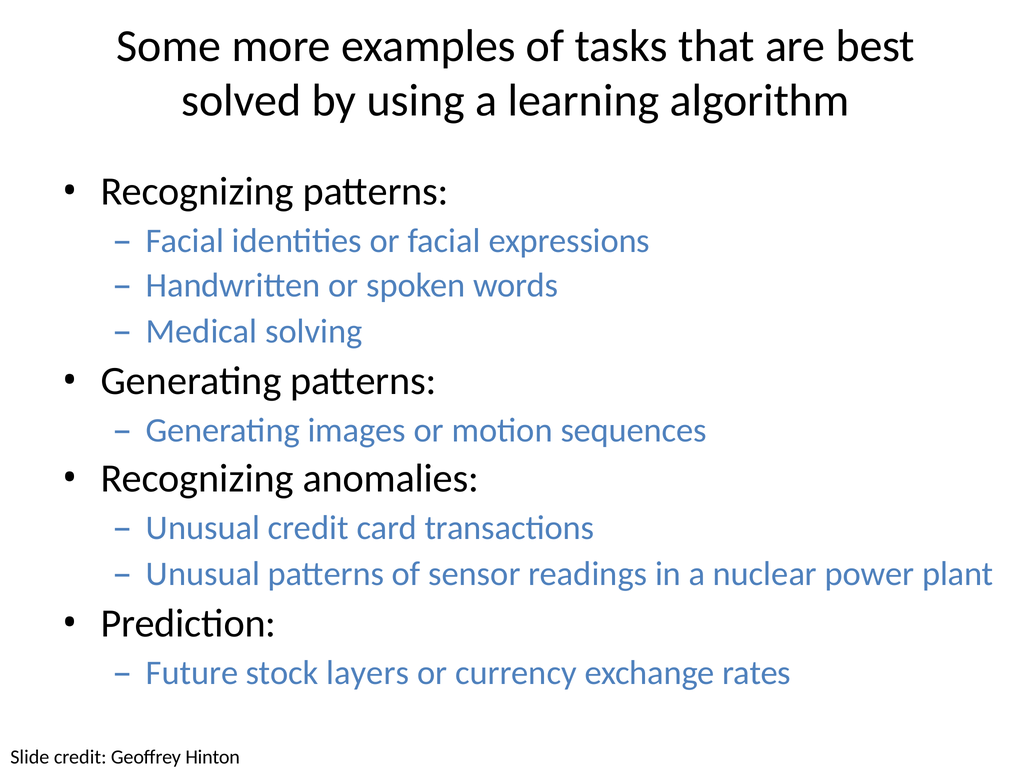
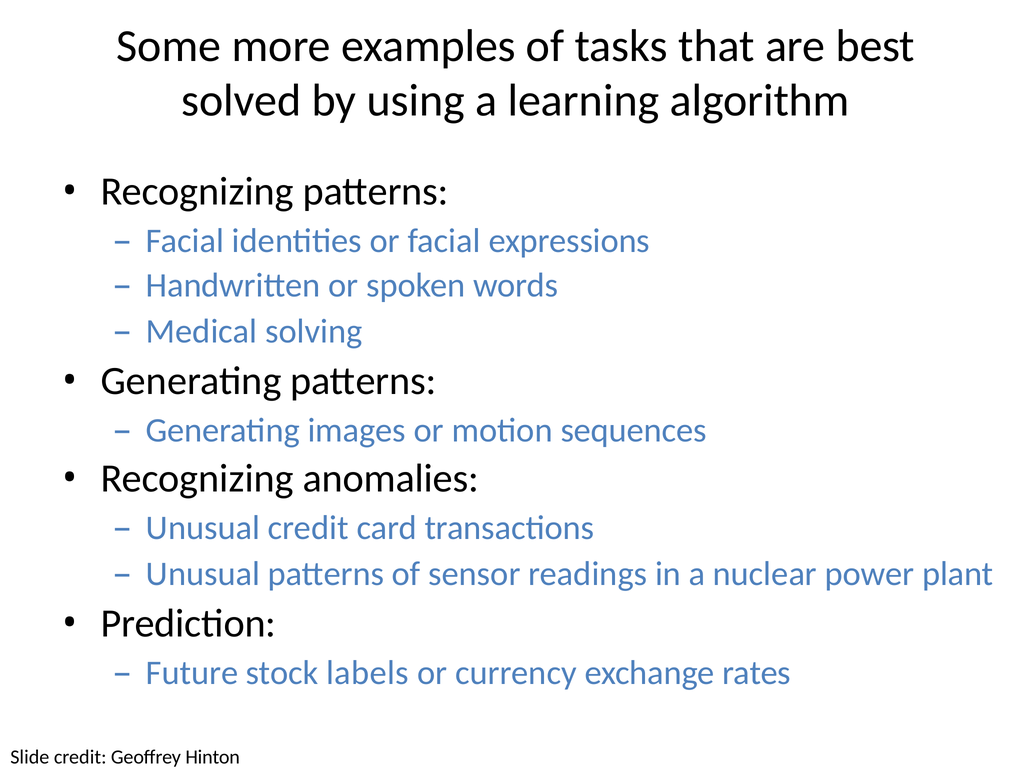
layers: layers -> labels (368, 673)
